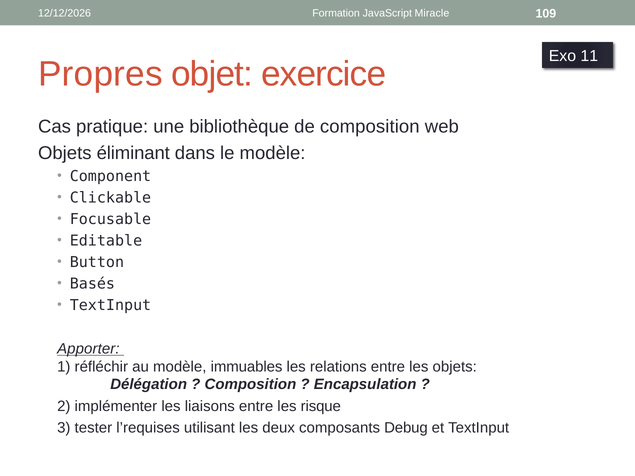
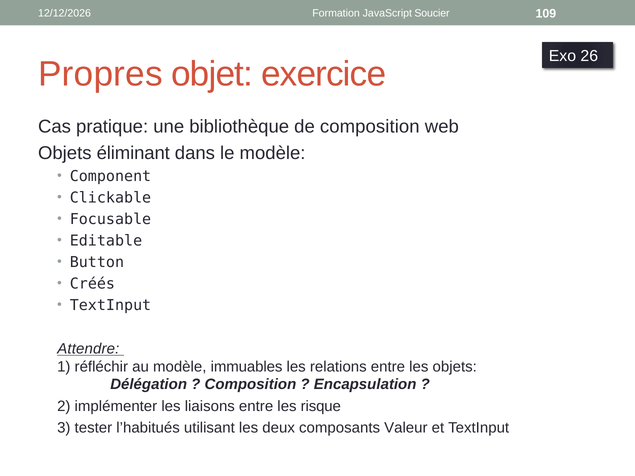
Miracle: Miracle -> Soucier (432, 13)
11: 11 -> 26 (589, 56)
Basés: Basés -> Créés (92, 284)
Apporter: Apporter -> Attendre (88, 349)
l’requises: l’requises -> l’habitués (148, 428)
Debug: Debug -> Valeur (406, 428)
